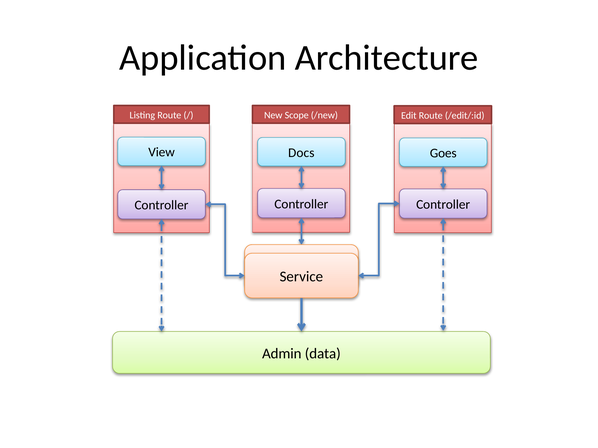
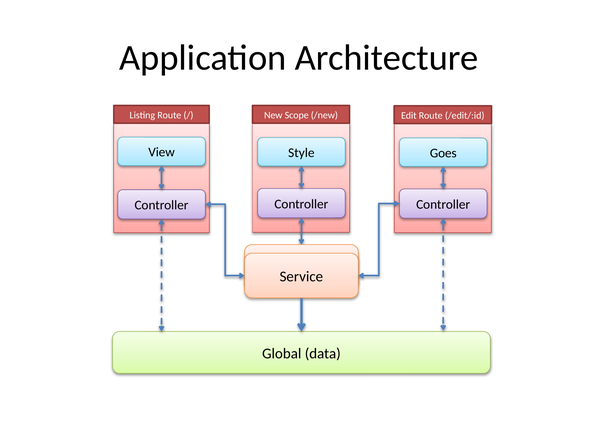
Docs: Docs -> Style (301, 153)
Admin: Admin -> Global (282, 354)
